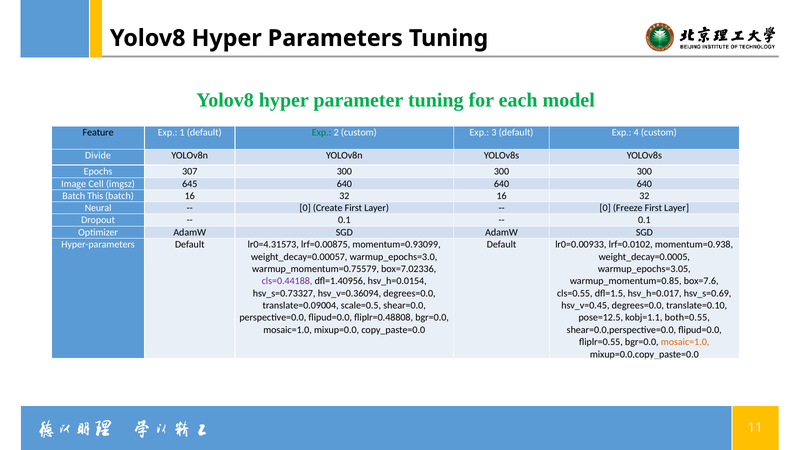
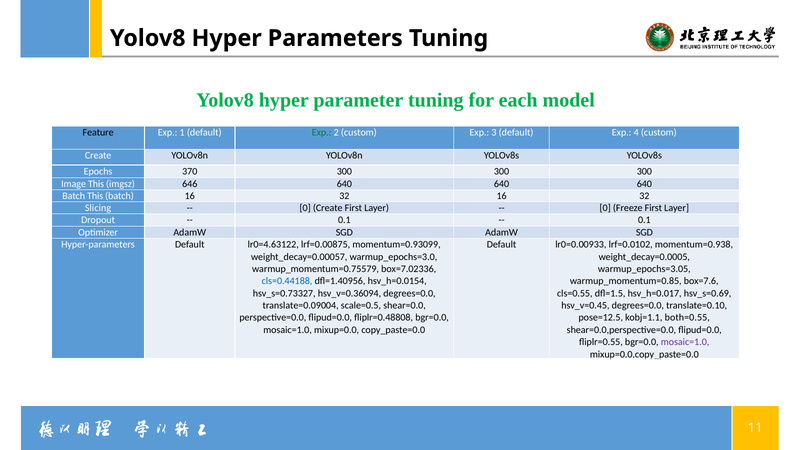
Divide: Divide -> Create (98, 156)
307: 307 -> 370 (190, 171)
Image Cell: Cell -> This (96, 184)
645: 645 -> 646 (190, 184)
Neural: Neural -> Slicing (98, 208)
lr0=4.31573: lr0=4.31573 -> lr0=4.63122 (273, 245)
cls=0.44188 colour: purple -> blue (287, 281)
mosaic=1.0 colour: orange -> purple (685, 342)
